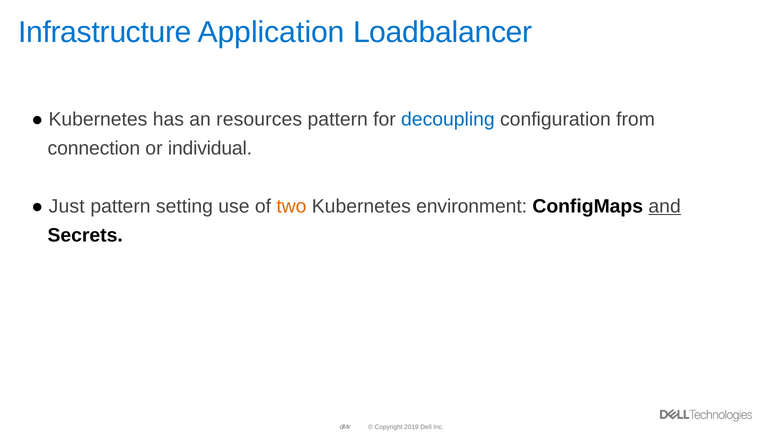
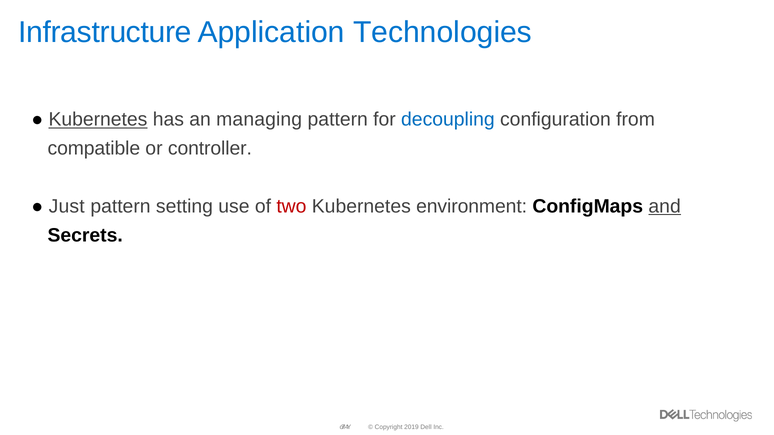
Loadbalancer: Loadbalancer -> Technologies (443, 32)
Kubernetes underline: none -> present (98, 120)
resources: resources -> managing (259, 120)
connection: connection -> compatible (94, 149)
individual: individual -> controller (210, 149)
two colour: orange -> red (291, 207)
